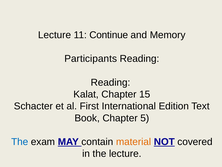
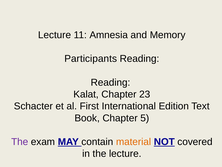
Continue: Continue -> Amnesia (109, 35)
15: 15 -> 23 (145, 94)
The colour: blue -> purple (20, 141)
